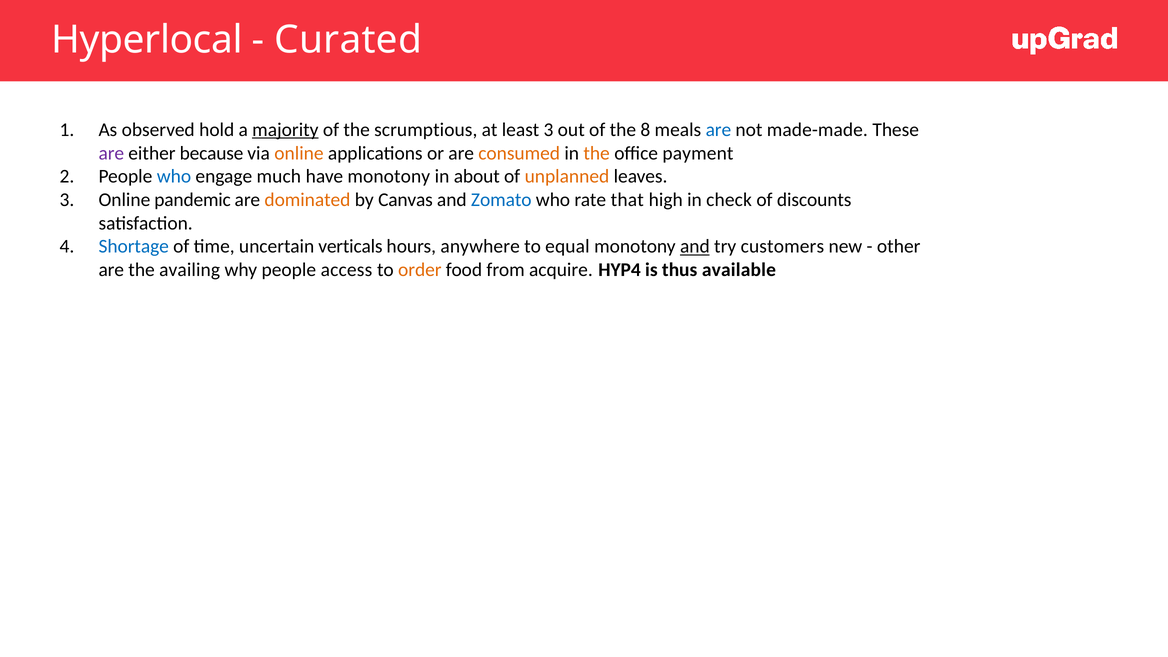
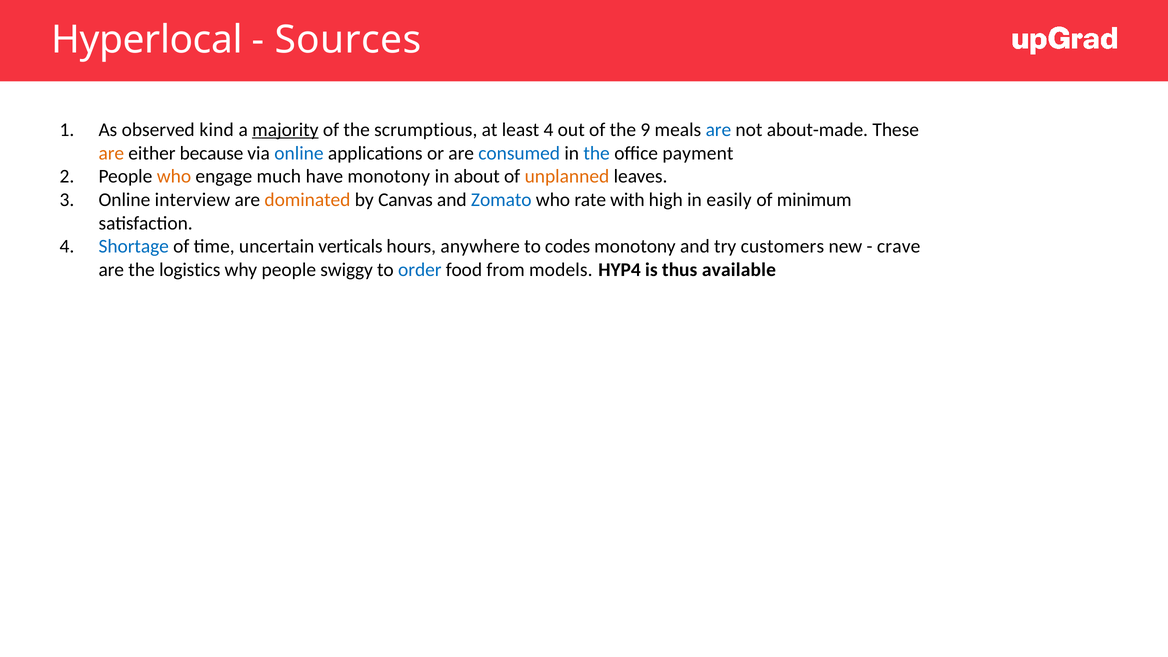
Curated: Curated -> Sources (348, 40)
hold: hold -> kind (217, 130)
least 3: 3 -> 4 (548, 130)
8: 8 -> 9 (645, 130)
made-made: made-made -> about-made (817, 130)
are colour: purple -> orange (111, 153)
online colour: orange -> blue (299, 153)
consumed colour: orange -> blue (519, 153)
the colour: orange -> blue (597, 153)
who colour: blue -> orange (174, 176)
pandemic: pandemic -> interview (192, 200)
that: that -> with (627, 200)
check: check -> easily (729, 200)
discounts: discounts -> minimum (814, 200)
equal: equal -> codes (568, 247)
and underline: present -> none (695, 247)
other: other -> crave (899, 247)
availing: availing -> logistics (190, 270)
access: access -> swiggy (347, 270)
order colour: orange -> blue (420, 270)
acquire: acquire -> models (561, 270)
